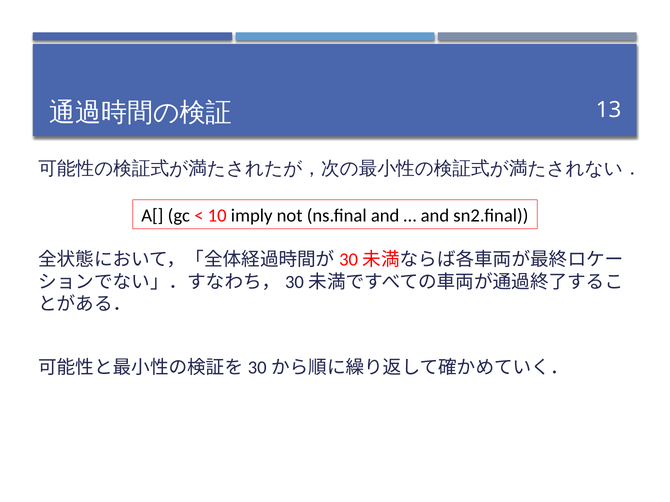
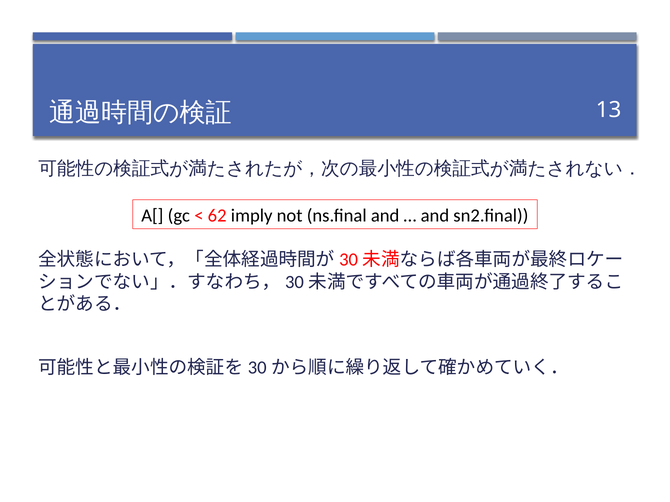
10: 10 -> 62 (217, 216)
